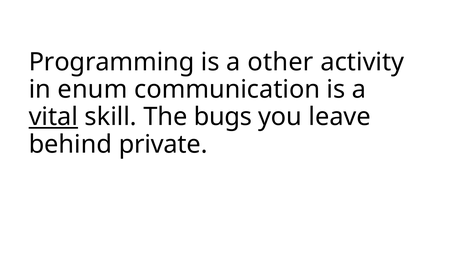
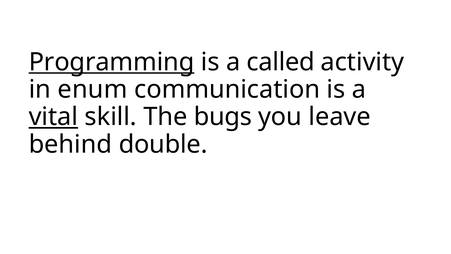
Programming underline: none -> present (112, 62)
other: other -> called (281, 62)
private: private -> double (163, 144)
